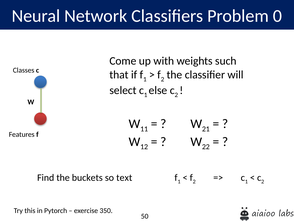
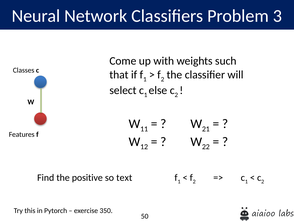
0: 0 -> 3 (277, 16)
buckets: buckets -> positive (87, 177)
